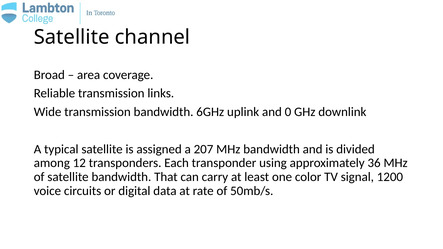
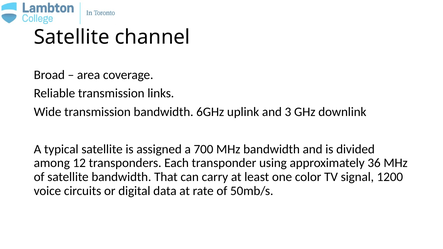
0: 0 -> 3 (288, 112)
207: 207 -> 700 (203, 149)
